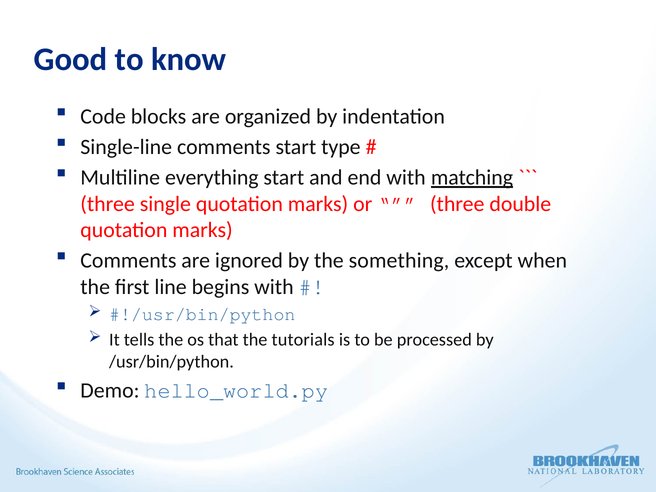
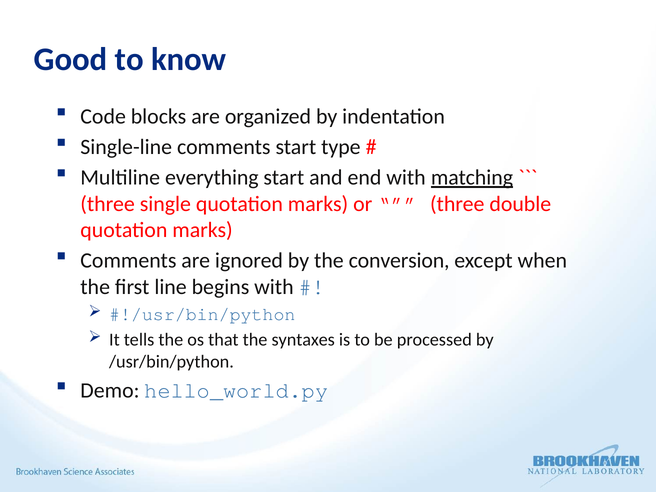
something: something -> conversion (399, 261)
tutorials: tutorials -> syntaxes (303, 340)
